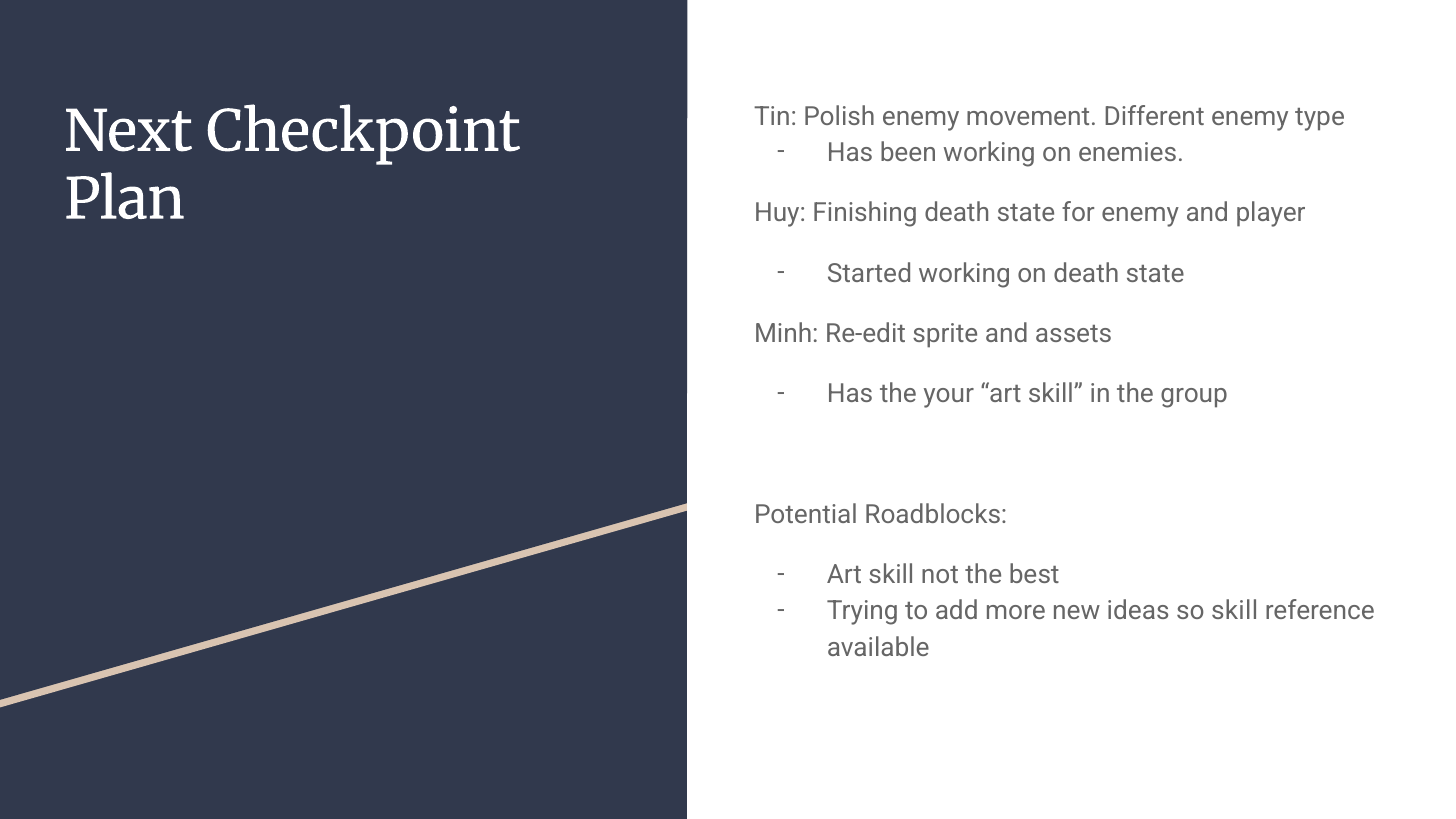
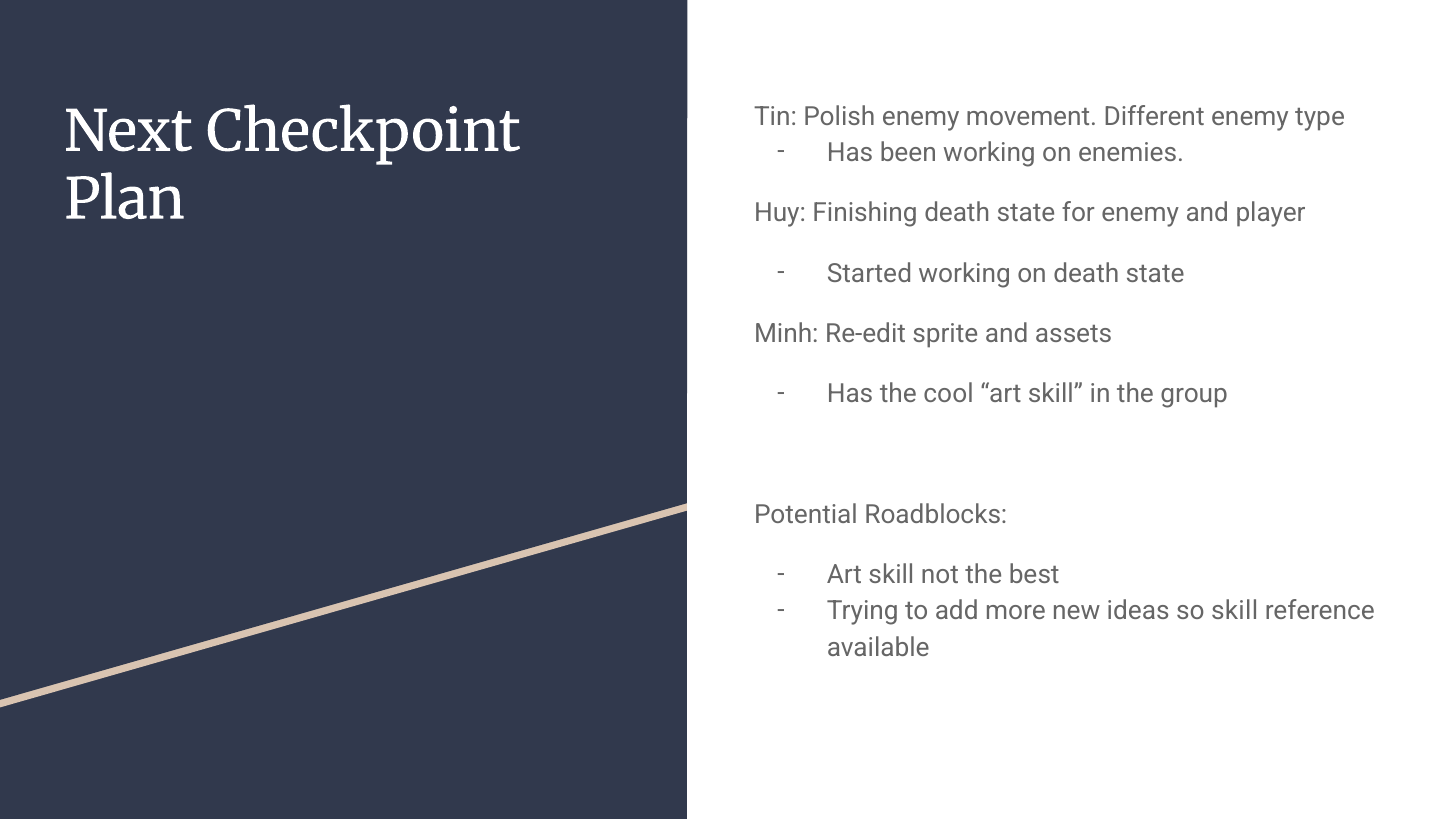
your: your -> cool (949, 394)
